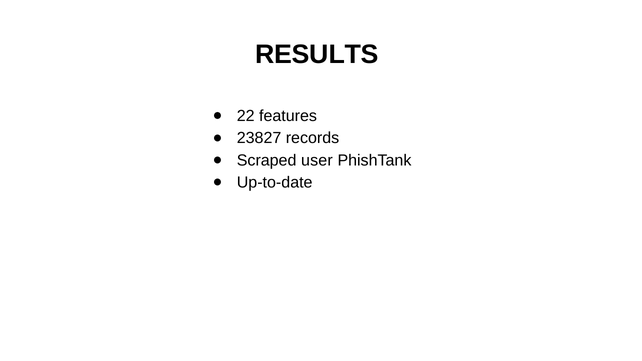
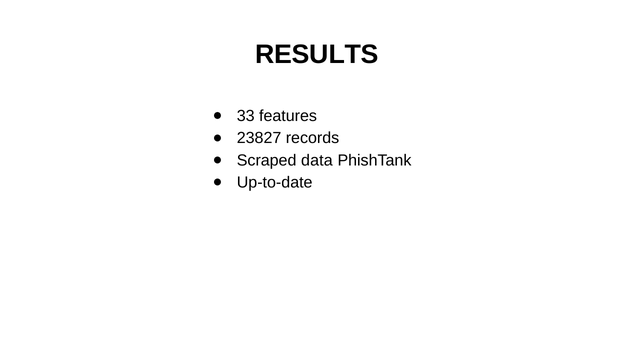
22: 22 -> 33 (246, 116)
user: user -> data (317, 160)
